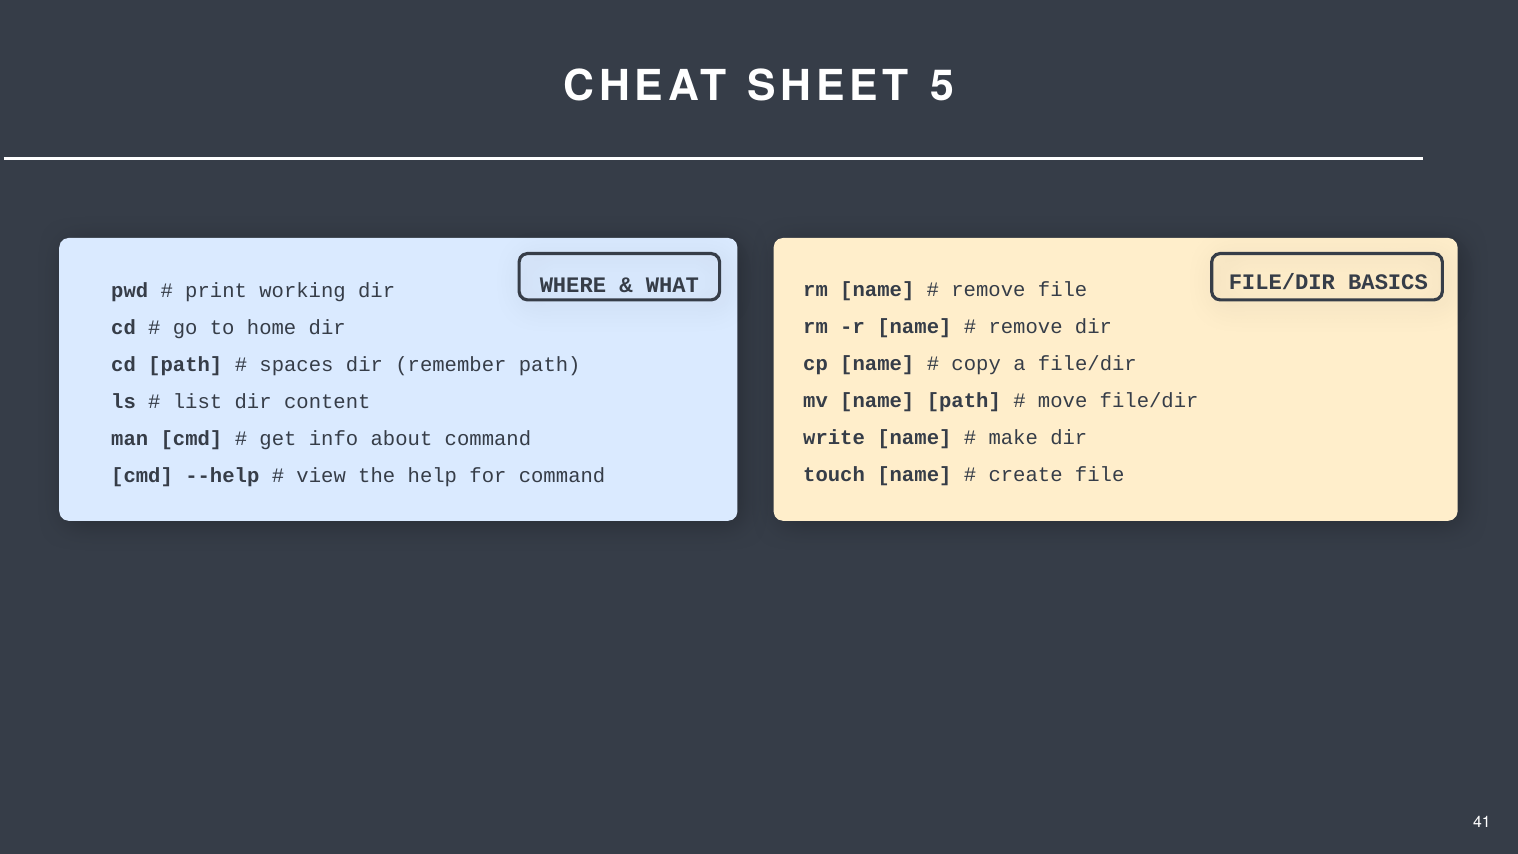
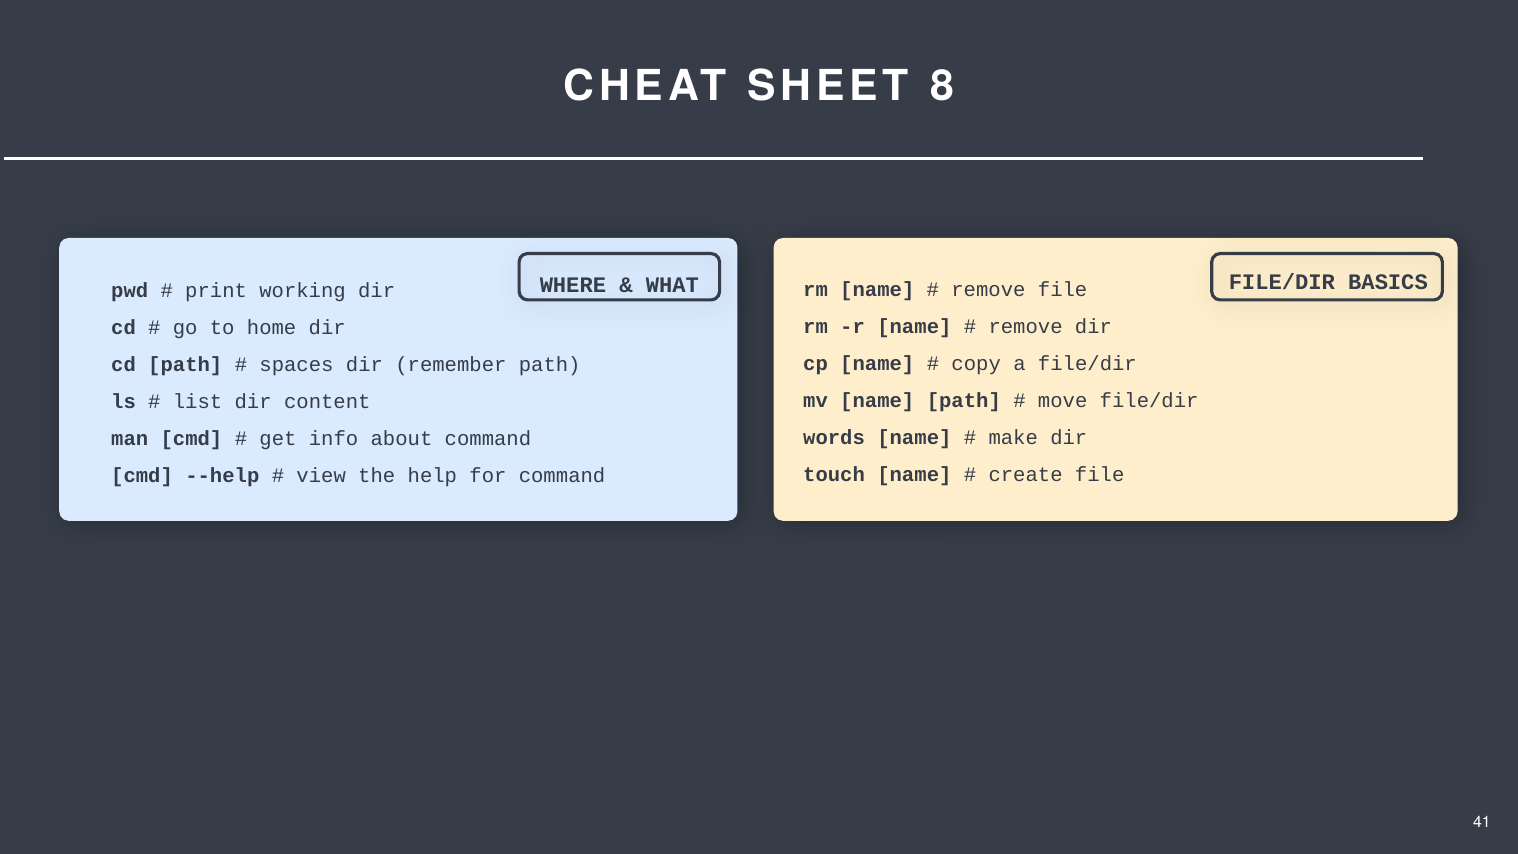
5: 5 -> 8 (943, 86)
write: write -> words (834, 438)
